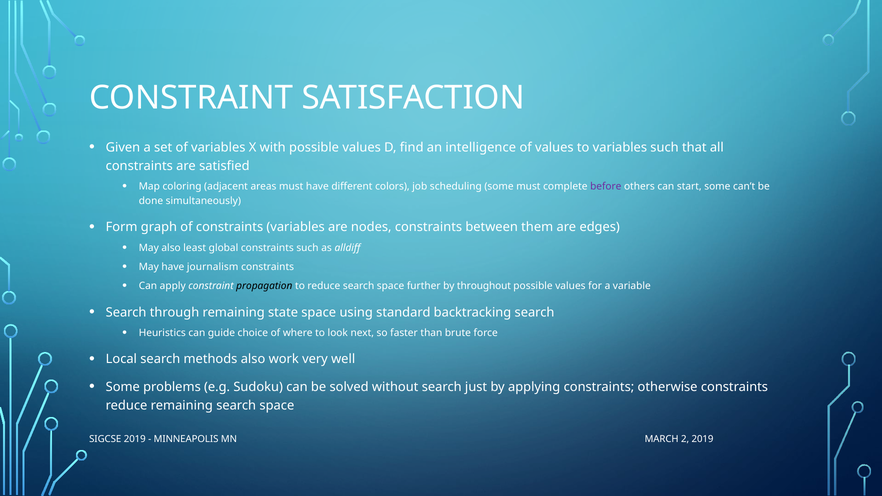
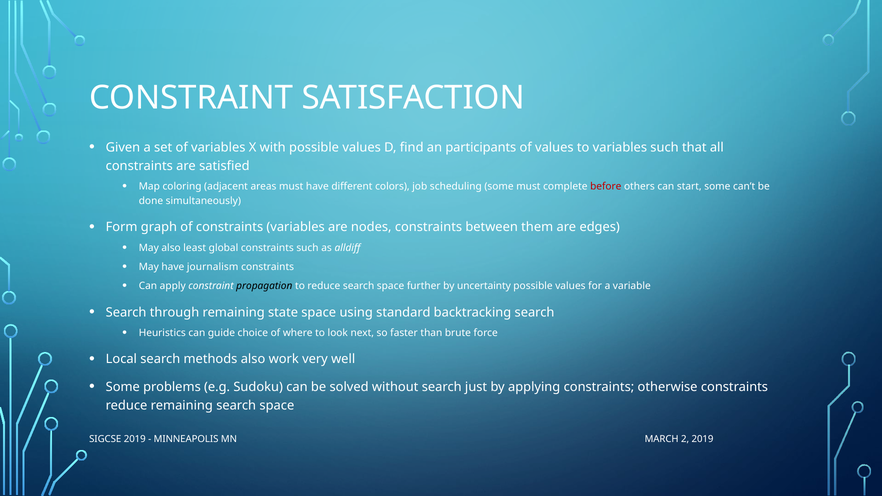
intelligence: intelligence -> participants (481, 147)
before colour: purple -> red (606, 186)
throughout: throughout -> uncertainty (484, 286)
